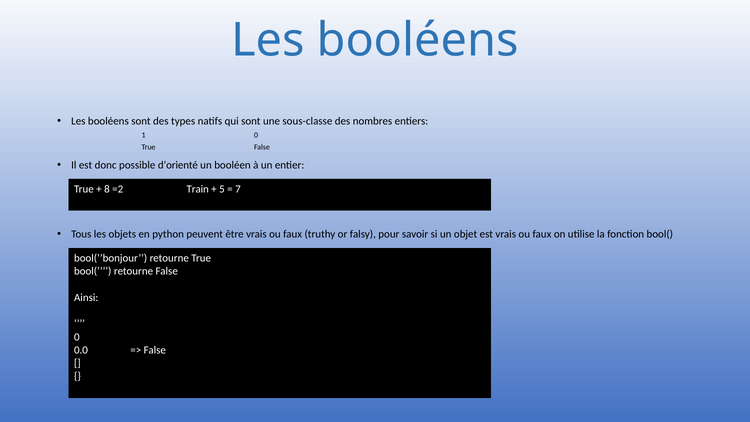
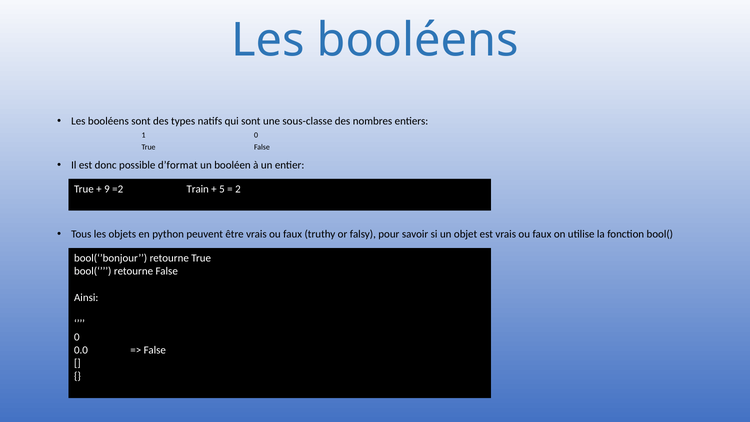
d’orienté: d’orienté -> d’format (178, 165)
8: 8 -> 9 (107, 189)
7: 7 -> 2 (238, 189)
